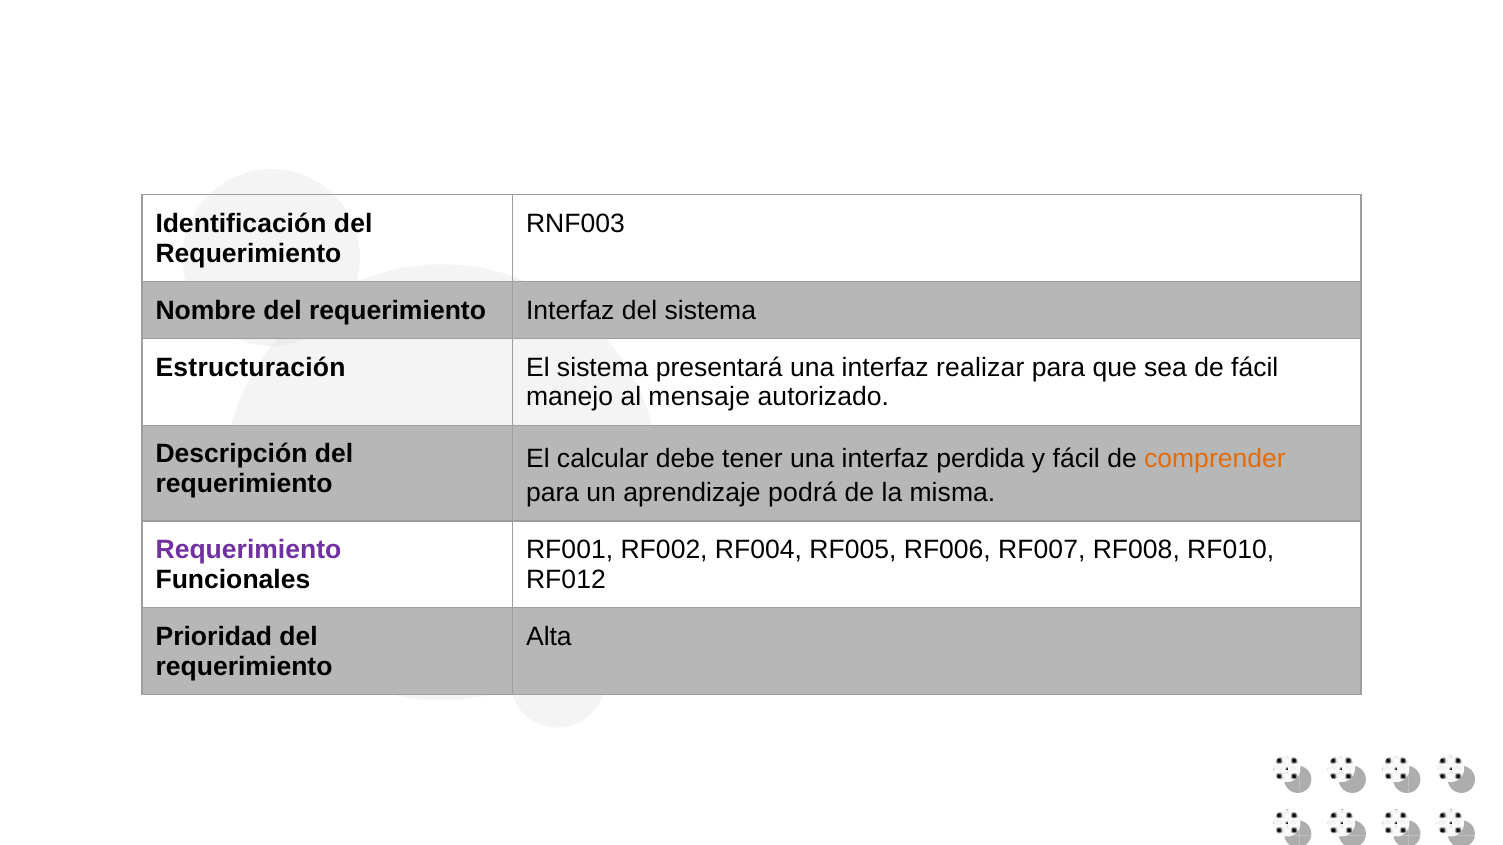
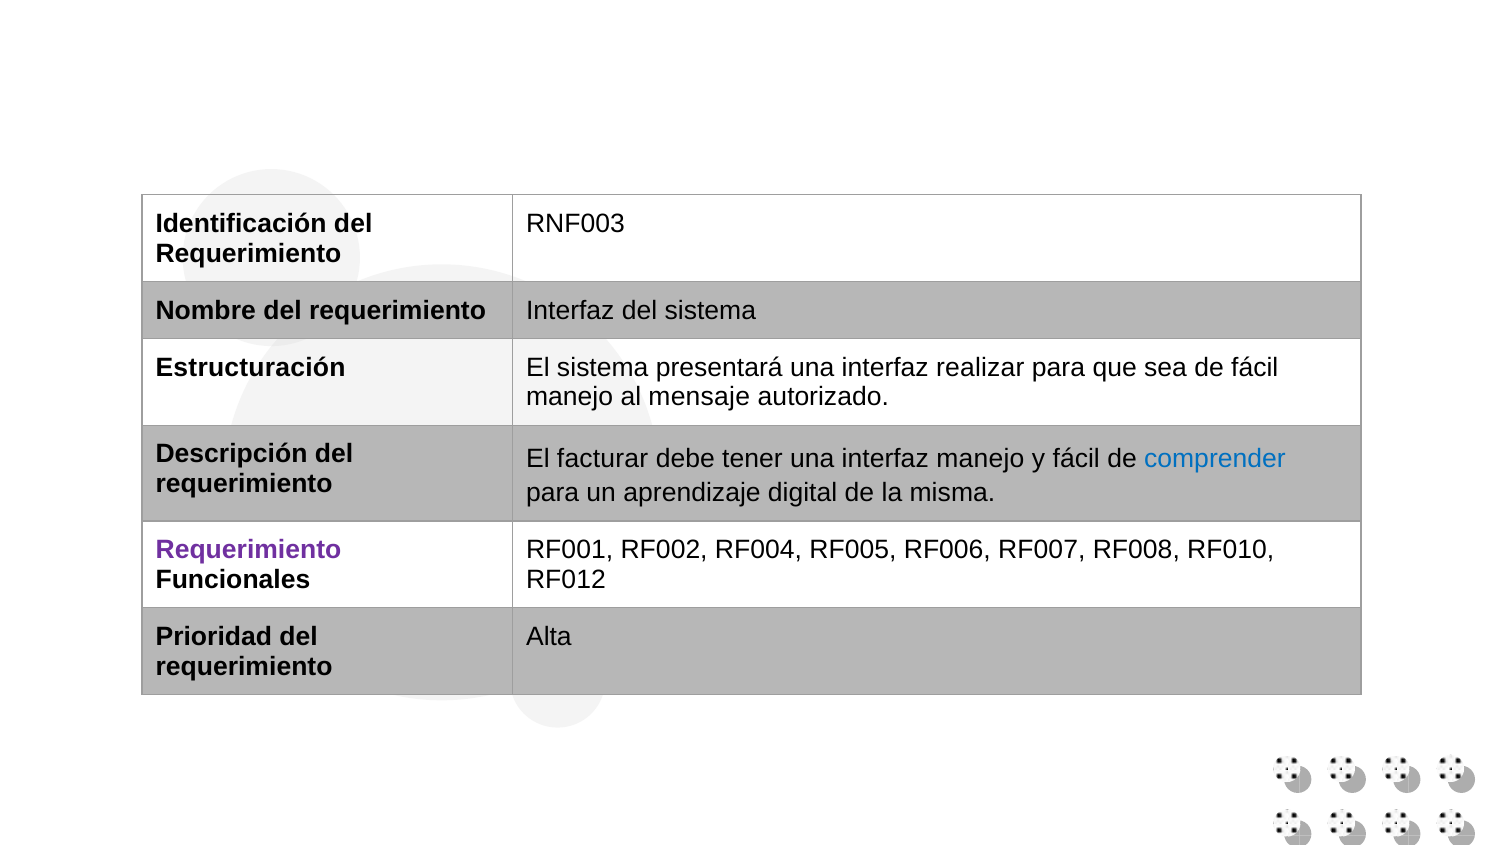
calcular: calcular -> facturar (603, 459)
interfaz perdida: perdida -> manejo (980, 459)
comprender colour: orange -> blue (1215, 459)
podrá: podrá -> digital (803, 493)
